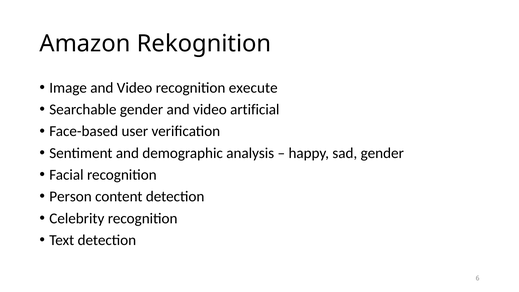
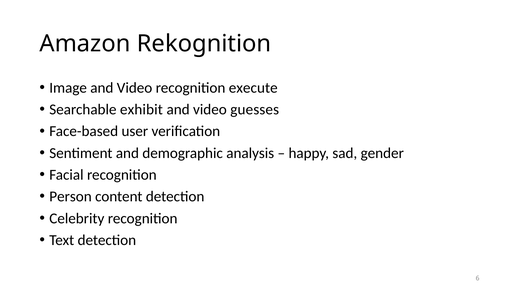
Searchable gender: gender -> exhibit (141, 110)
artificial: artificial -> guesses (255, 110)
